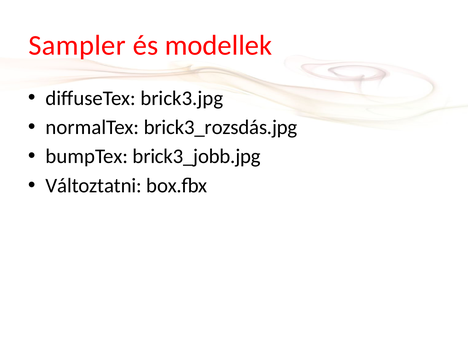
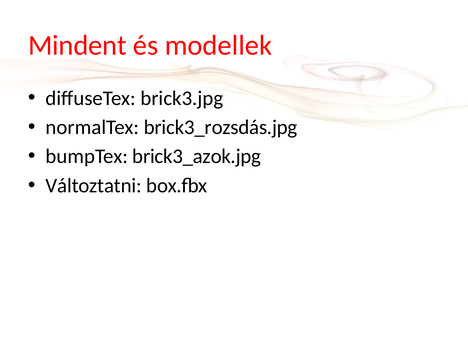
Sampler: Sampler -> Mindent (77, 45)
brick3_jobb.jpg: brick3_jobb.jpg -> brick3_azok.jpg (197, 156)
